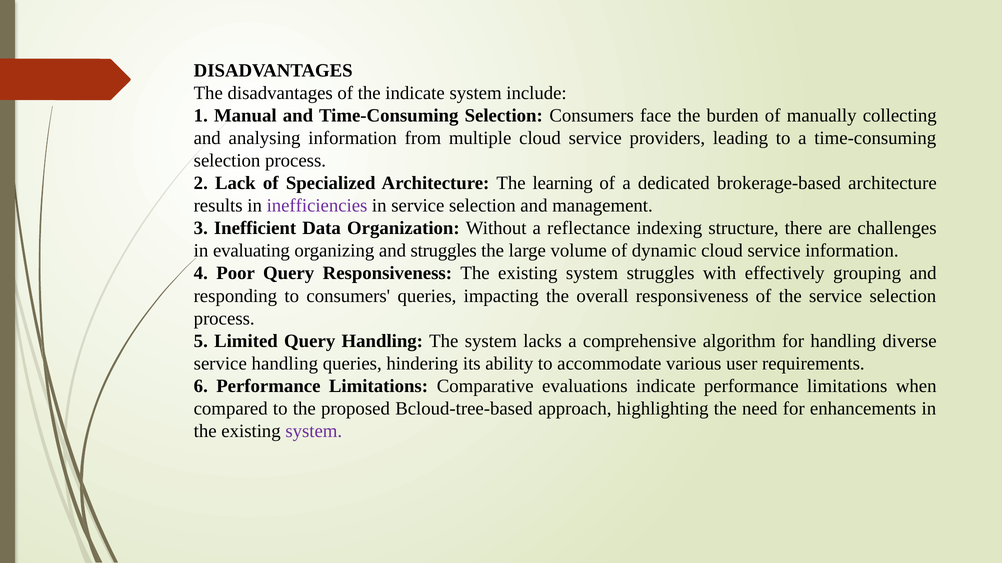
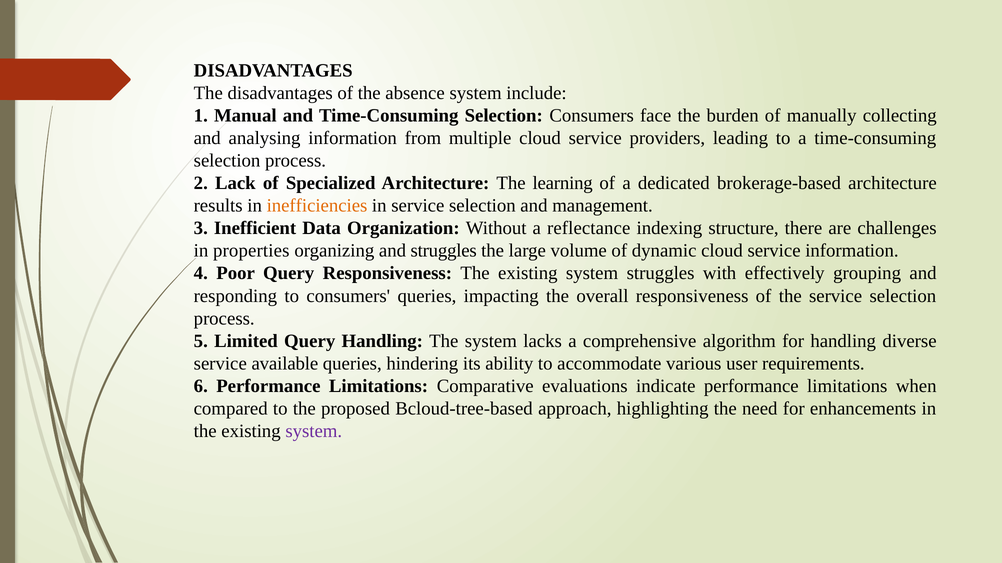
the indicate: indicate -> absence (415, 93)
inefficiencies colour: purple -> orange (317, 206)
evaluating: evaluating -> properties (251, 251)
service handling: handling -> available (285, 364)
